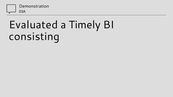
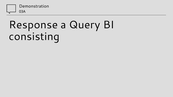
Evaluated: Evaluated -> Response (33, 25)
Timely: Timely -> Query (85, 25)
